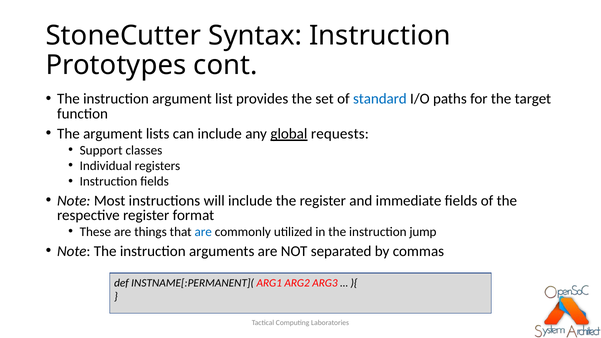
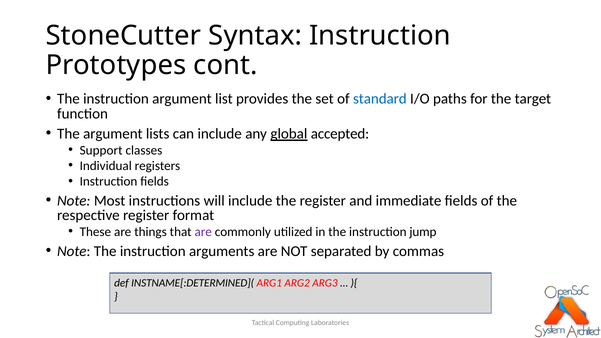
requests: requests -> accepted (340, 134)
are colour: blue -> purple (203, 232)
INSTNAME[:PERMANENT](: INSTNAME[:PERMANENT]( -> INSTNAME[:DETERMINED]( (193, 283)
